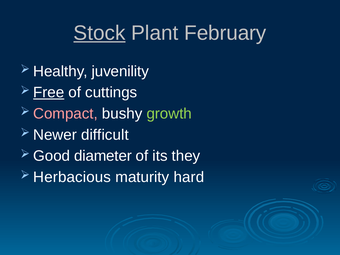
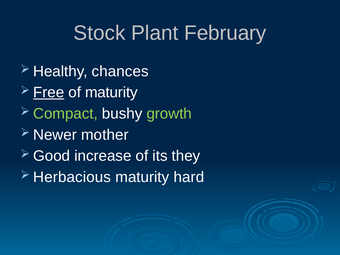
Stock underline: present -> none (99, 33)
juvenility: juvenility -> chances (120, 71)
of cuttings: cuttings -> maturity (111, 92)
Compact colour: pink -> light green (65, 114)
difficult: difficult -> mother (105, 135)
diameter: diameter -> increase (103, 156)
